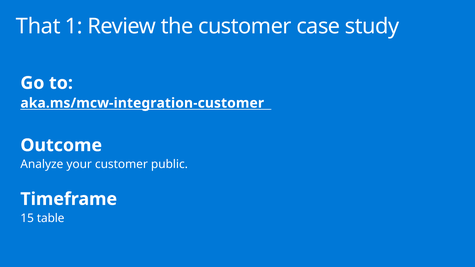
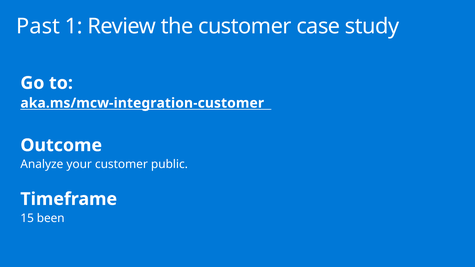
That: That -> Past (38, 26)
table: table -> been (51, 218)
